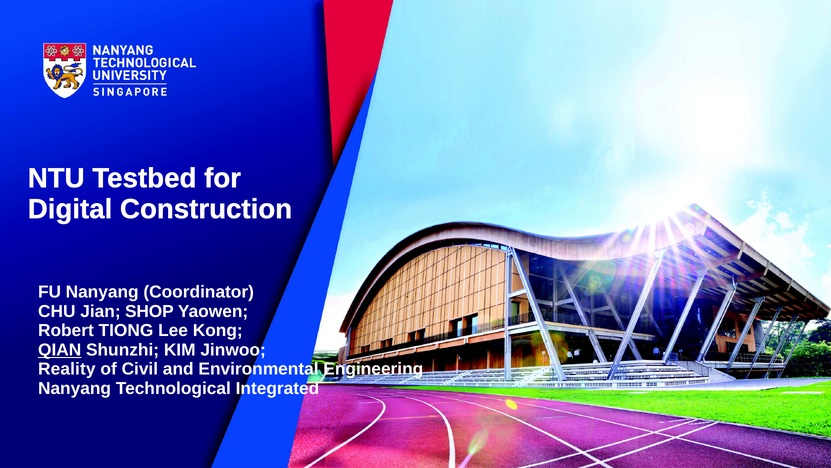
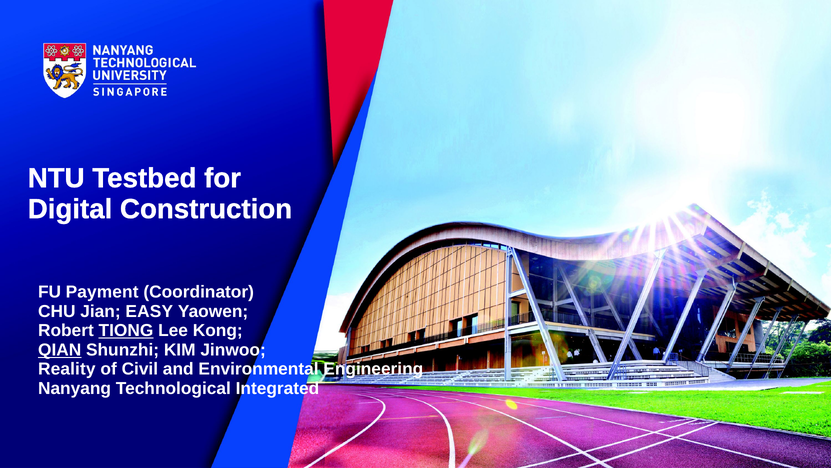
FU Nanyang: Nanyang -> Payment (102, 292)
SHOP: SHOP -> EASY (149, 311)
TIONG underline: none -> present (126, 330)
